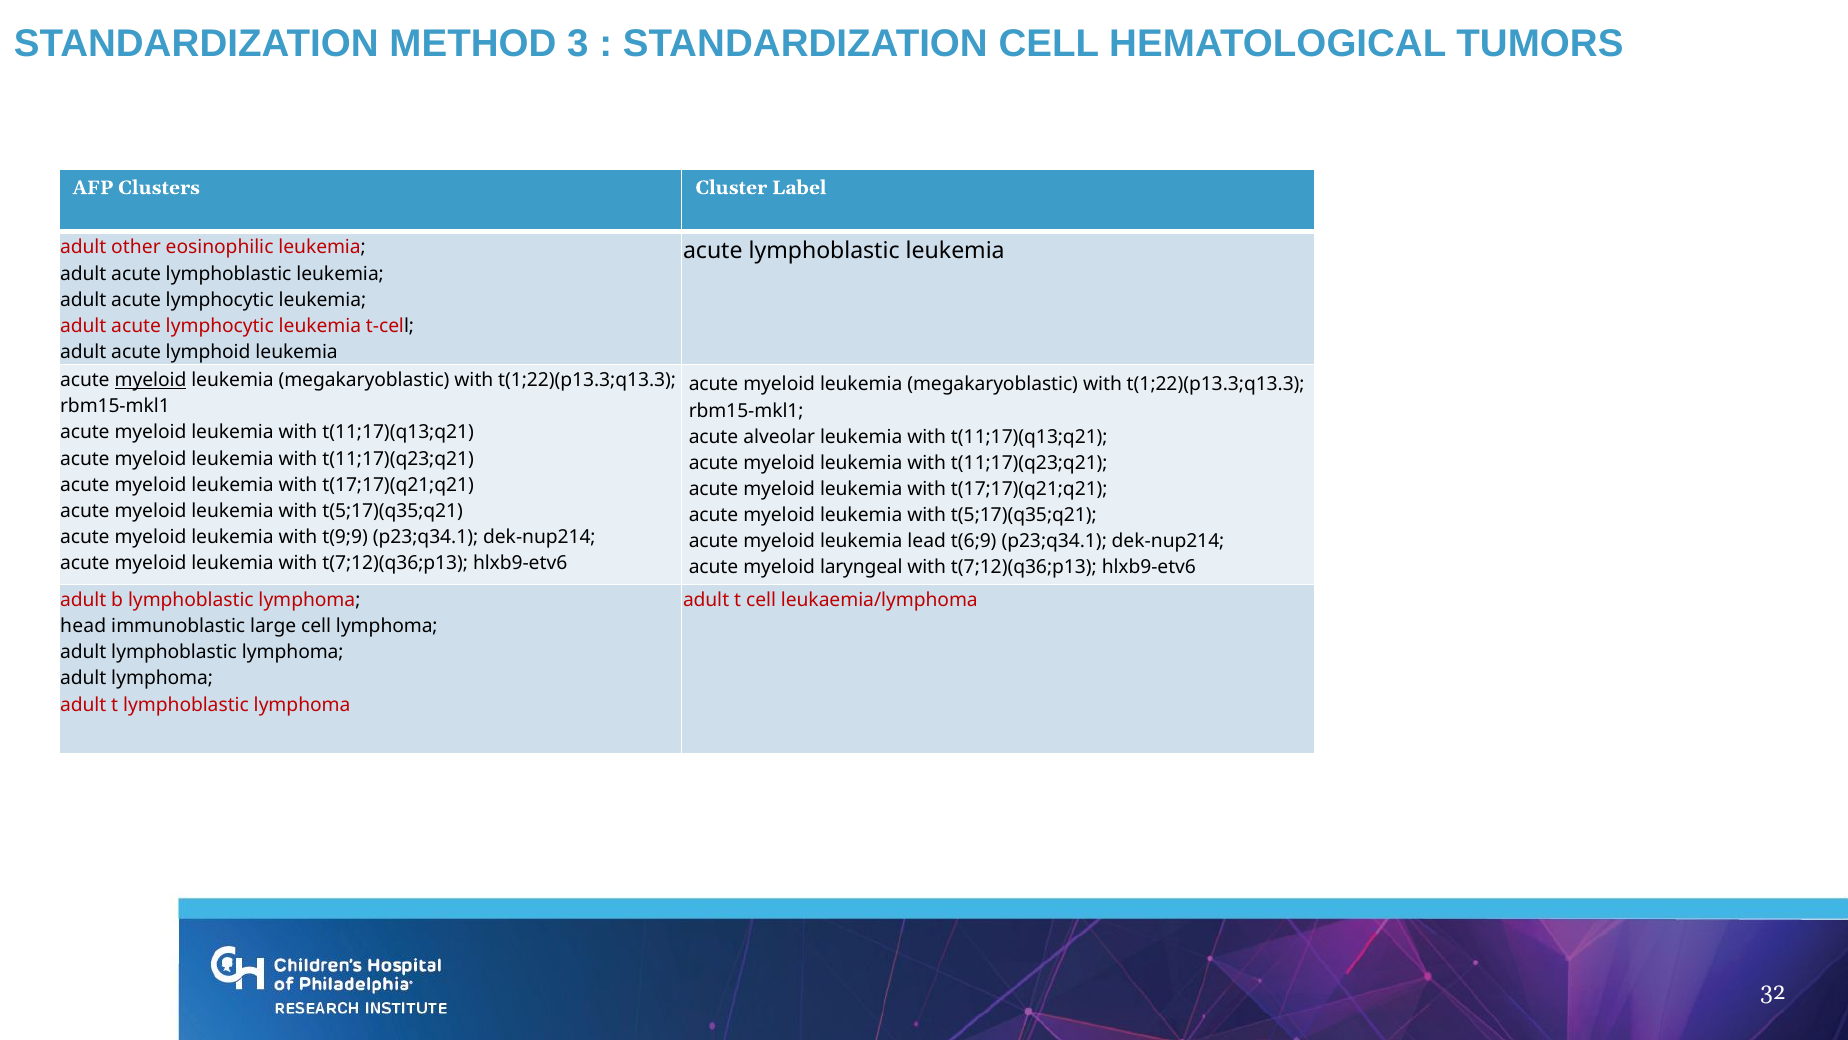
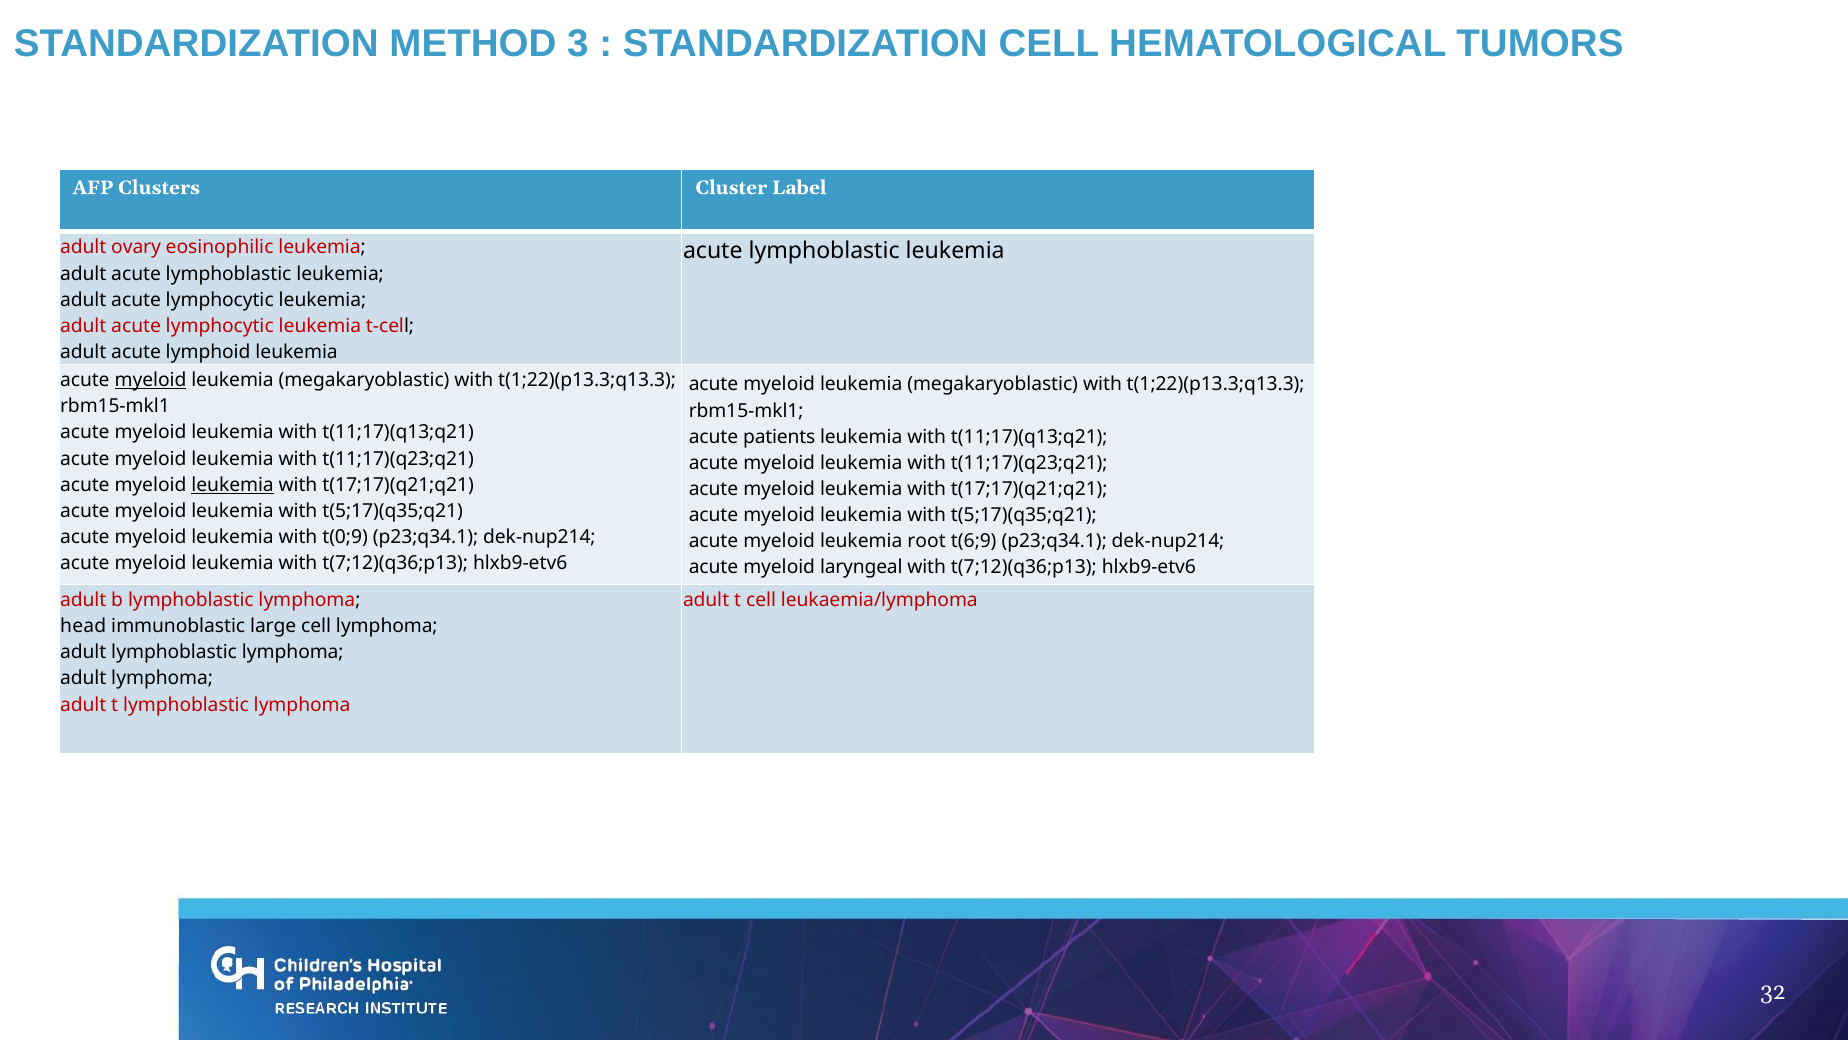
other: other -> ovary (136, 247)
alveolar: alveolar -> patients (779, 437)
leukemia underline: none -> present (233, 485)
t(9;9: t(9;9 -> t(0;9 (345, 537)
lead: lead -> root (927, 541)
